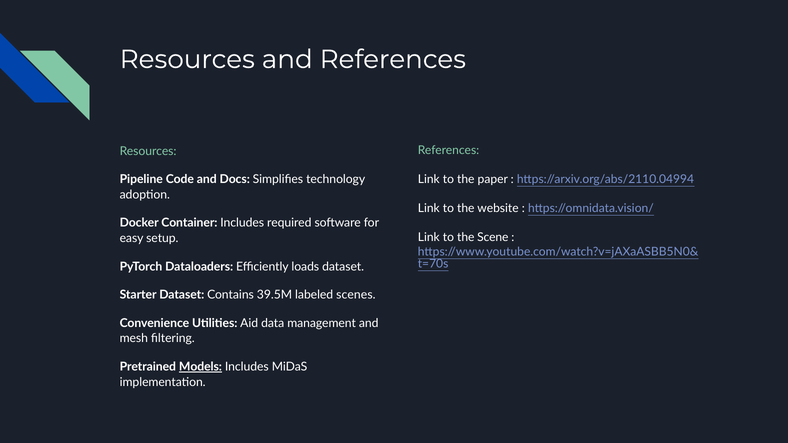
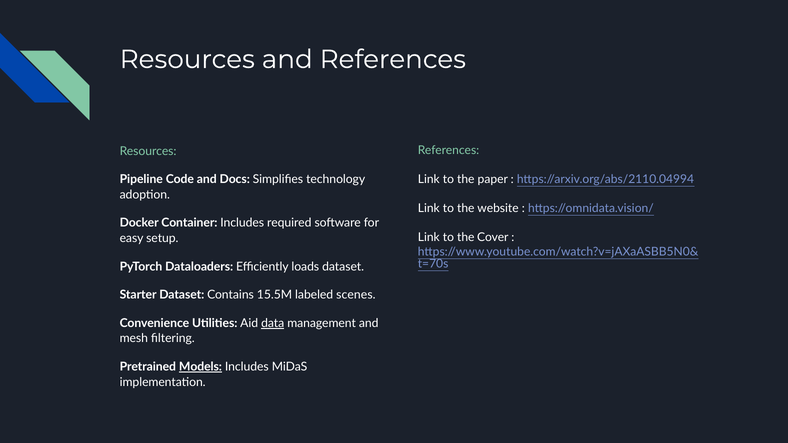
Scene: Scene -> Cover (493, 237)
39.5M: 39.5M -> 15.5M (274, 295)
data underline: none -> present (273, 323)
